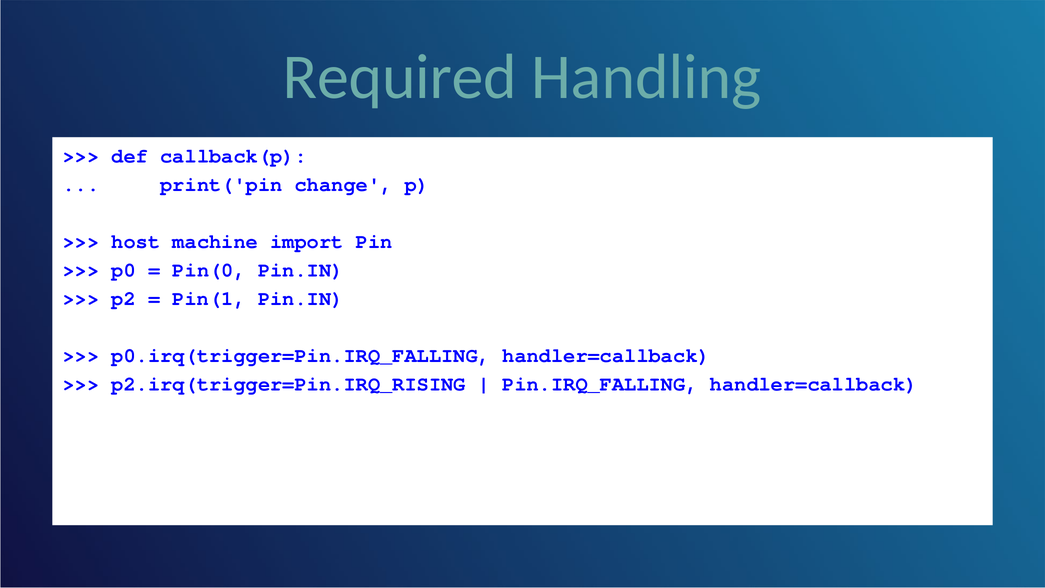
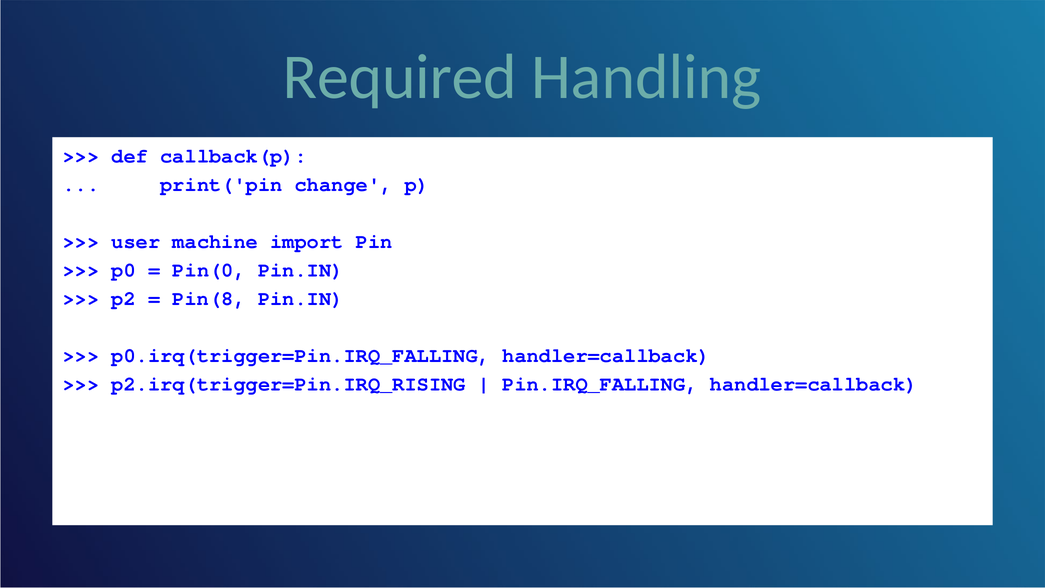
host: host -> user (136, 242)
Pin(1: Pin(1 -> Pin(8 (209, 299)
